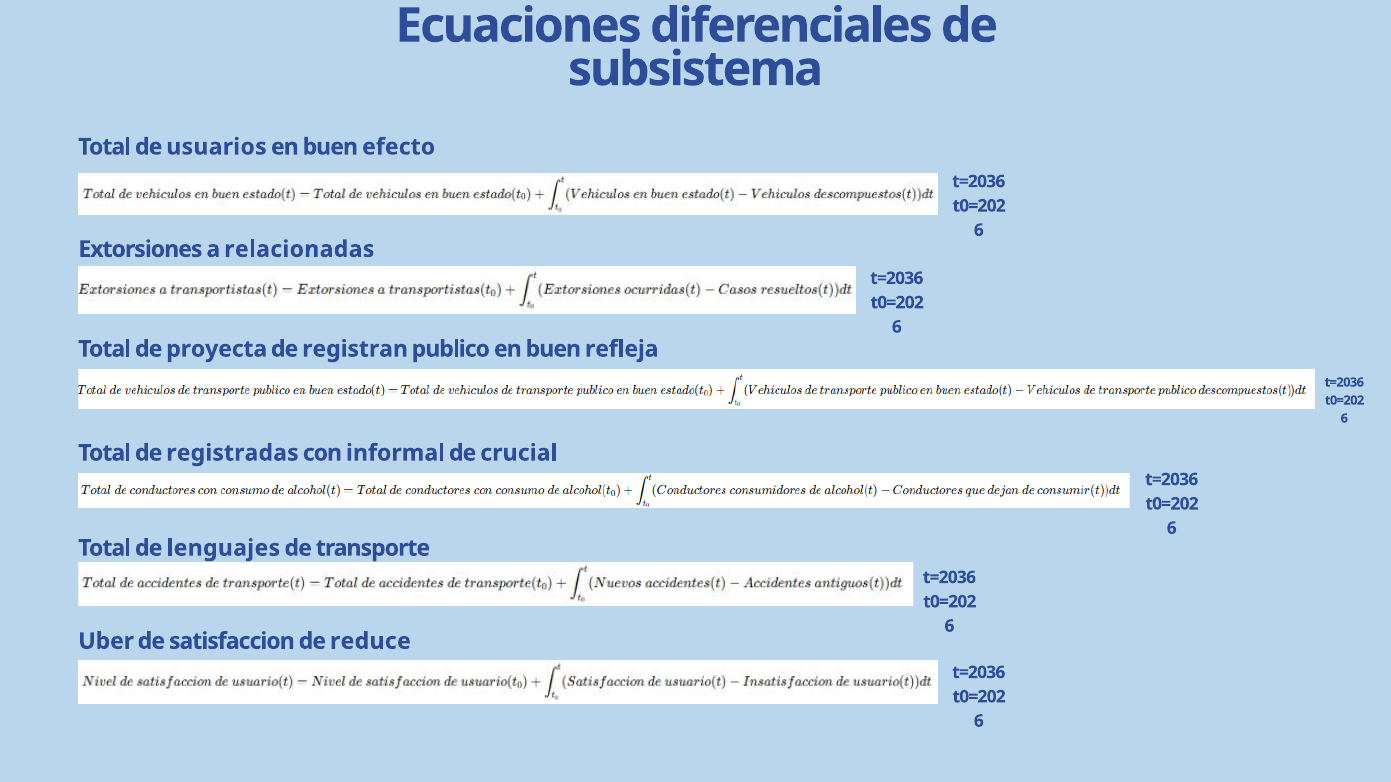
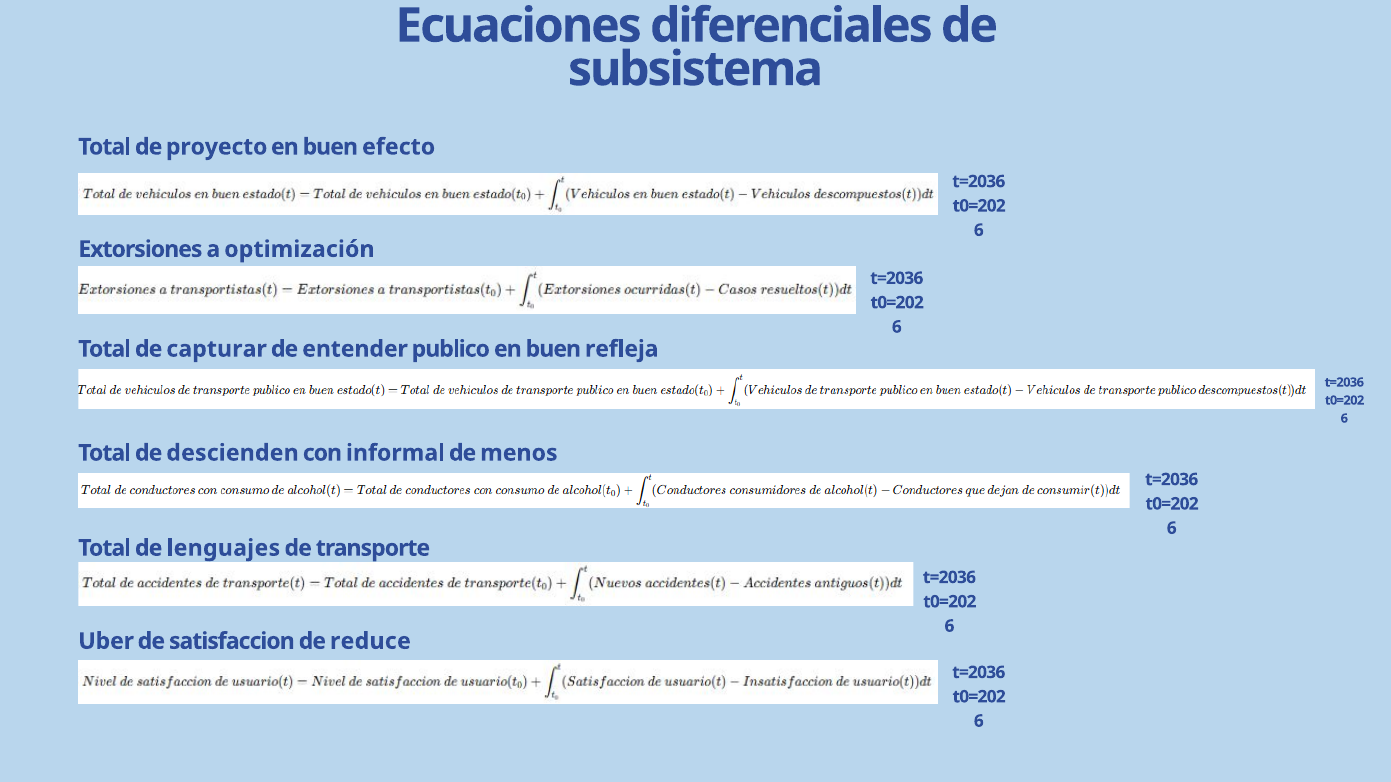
usuarios: usuarios -> proyecto (217, 147)
relacionadas: relacionadas -> optimización (299, 249)
proyecta: proyecta -> capturar (217, 349)
registran: registran -> entender (355, 349)
registradas: registradas -> descienden (232, 453)
crucial: crucial -> menos (519, 453)
